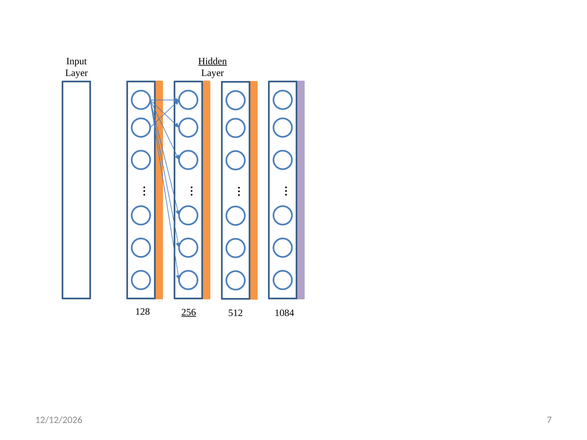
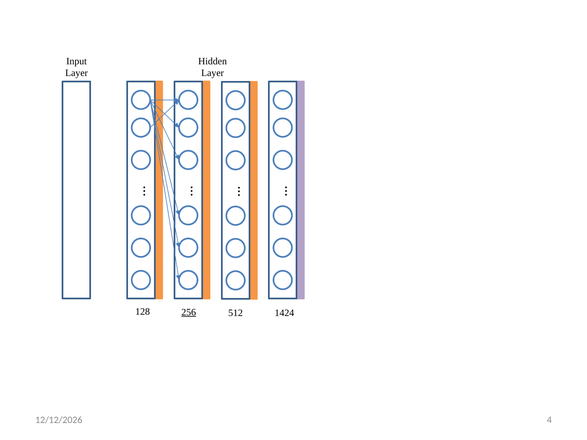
Hidden underline: present -> none (213, 61)
1084: 1084 -> 1424 (284, 313)
7: 7 -> 4 (549, 420)
